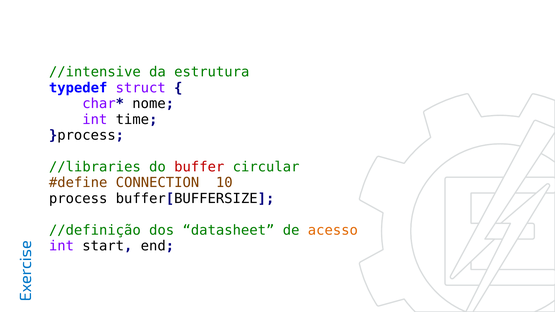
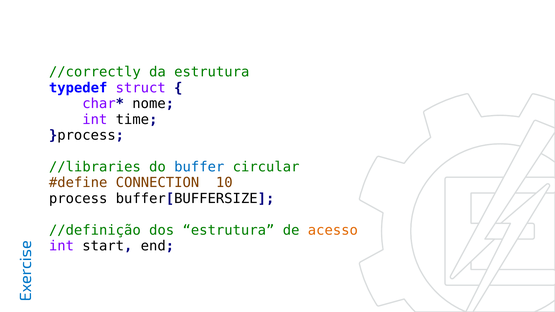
//intensive: //intensive -> //correctly (95, 72)
buffer colour: red -> blue (199, 167)
dos datasheet: datasheet -> estrutura (228, 230)
